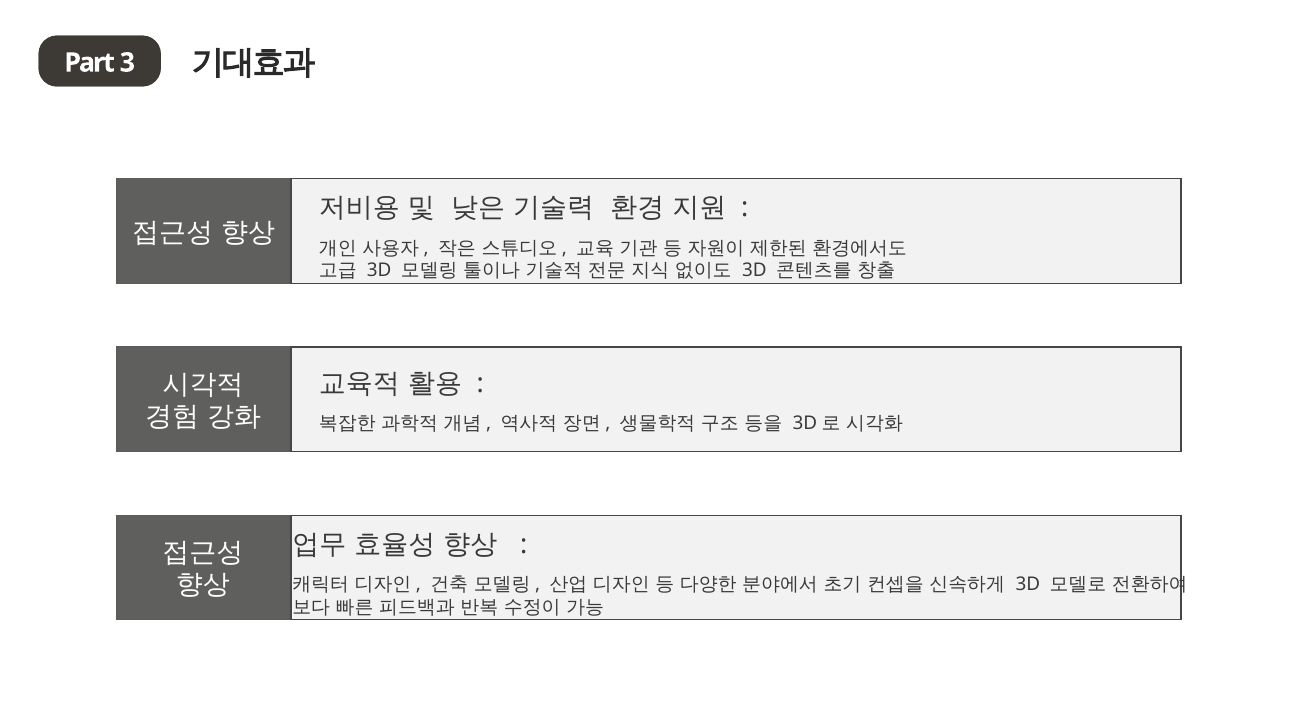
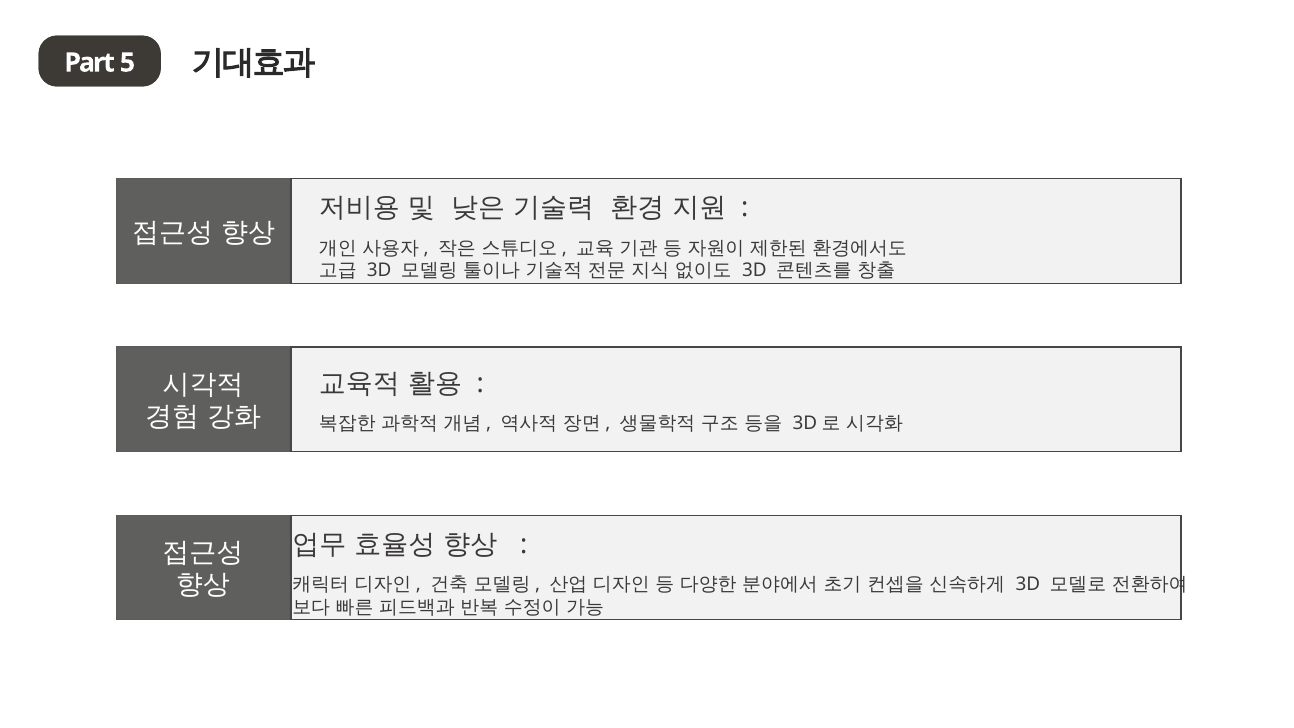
3: 3 -> 5 (127, 63)
